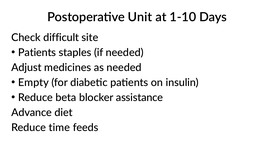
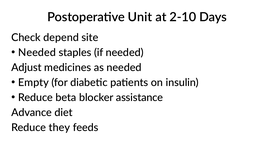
1-10: 1-10 -> 2-10 (183, 17)
difficult: difficult -> depend (61, 37)
Patients: Patients -> Needed (37, 52)
time: time -> they (59, 127)
